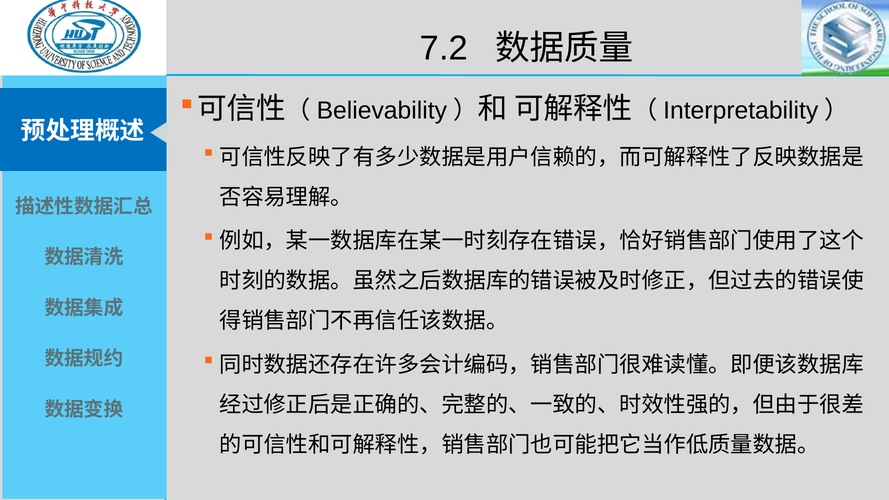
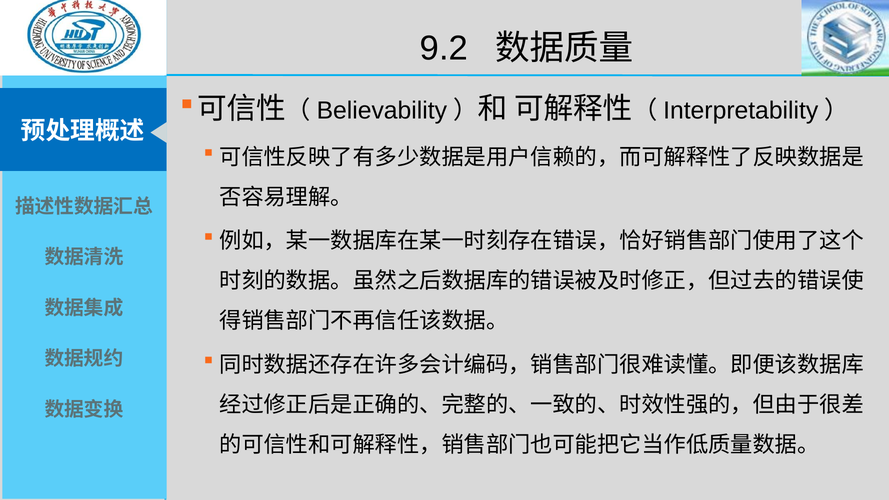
7.2: 7.2 -> 9.2 (444, 48)
